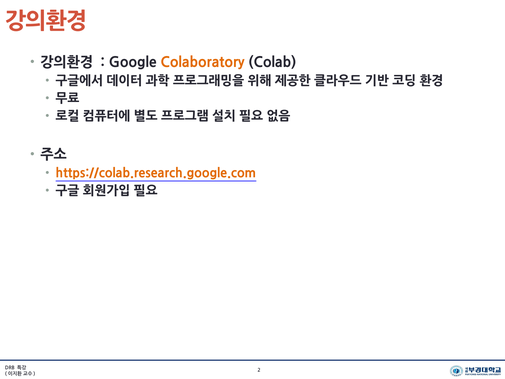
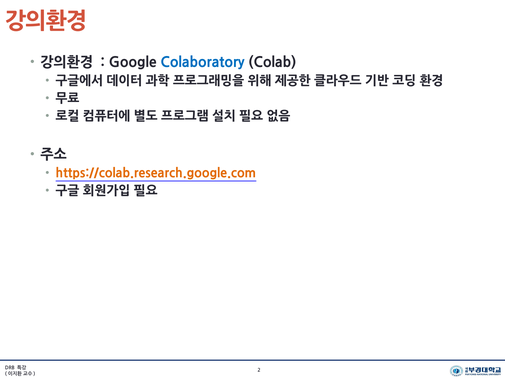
Colaboratory colour: orange -> blue (203, 62)
